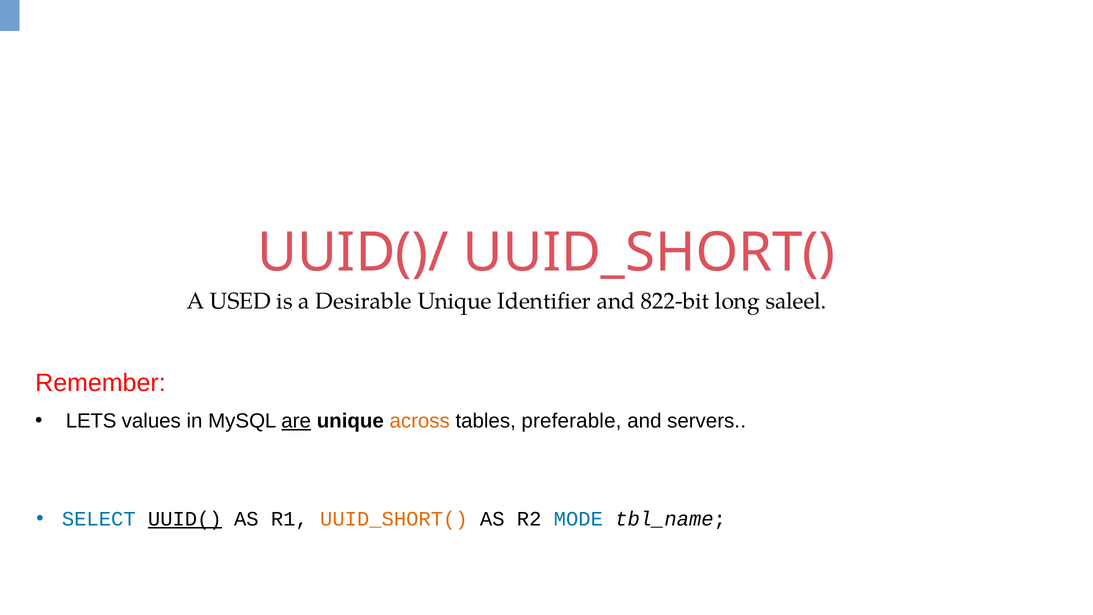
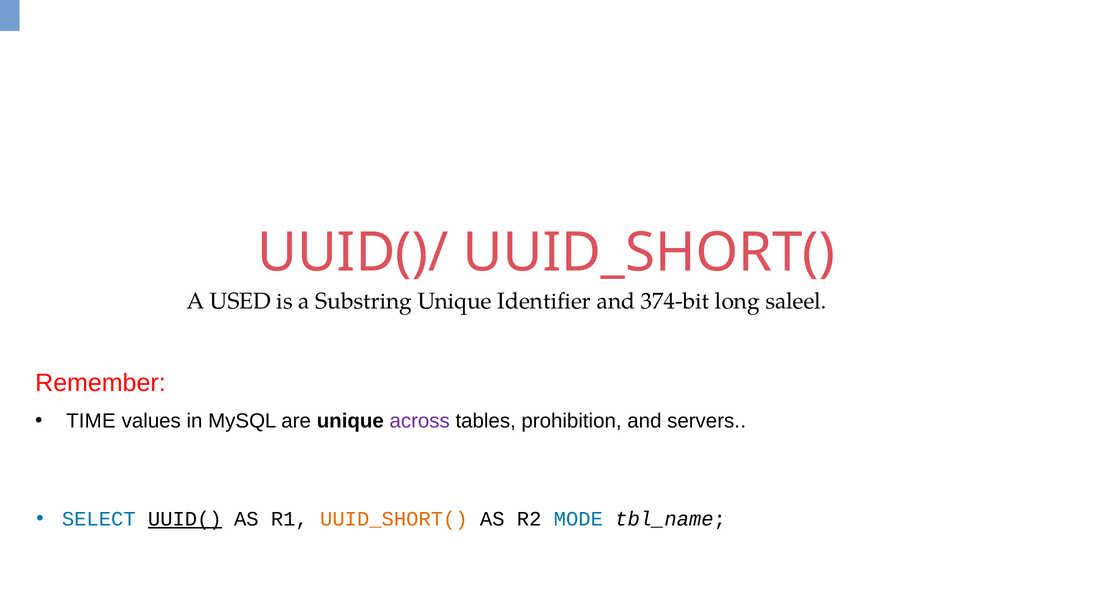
Desirable: Desirable -> Substring (364, 301)
822-bit: 822-bit -> 374-bit (675, 301)
LETS: LETS -> TIME (91, 421)
are underline: present -> none (296, 421)
across colour: orange -> purple (420, 421)
preferable: preferable -> prohibition (572, 421)
